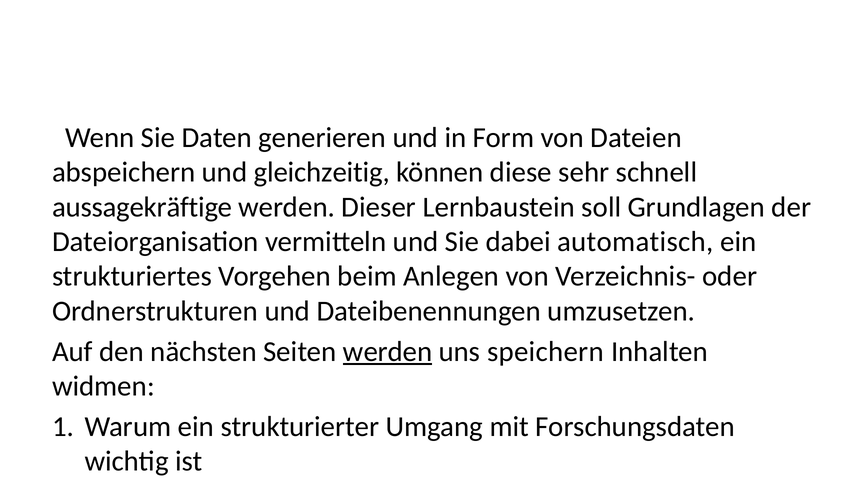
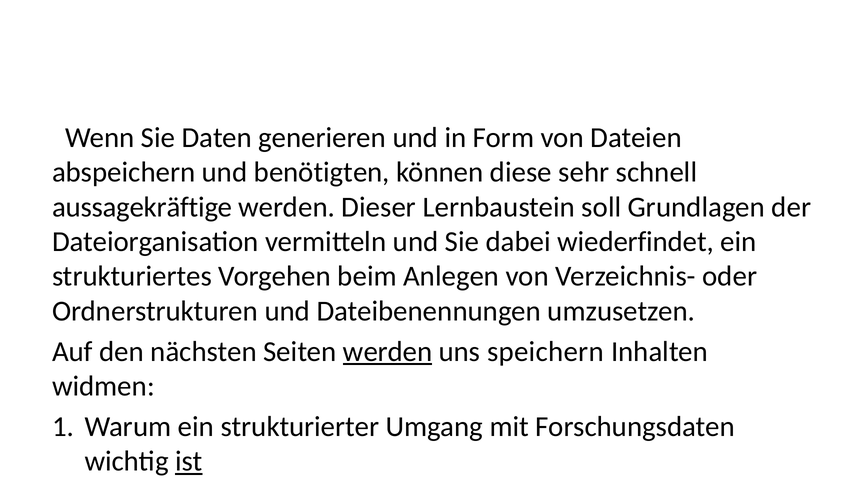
gleichzeitig: gleichzeitig -> benötigten (322, 172)
dabei automatisch: automatisch -> wiederfindet (636, 242)
ist underline: none -> present (189, 461)
